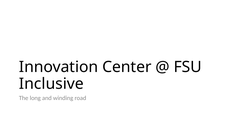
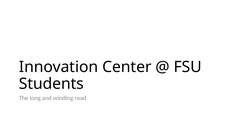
Inclusive: Inclusive -> Students (51, 84)
